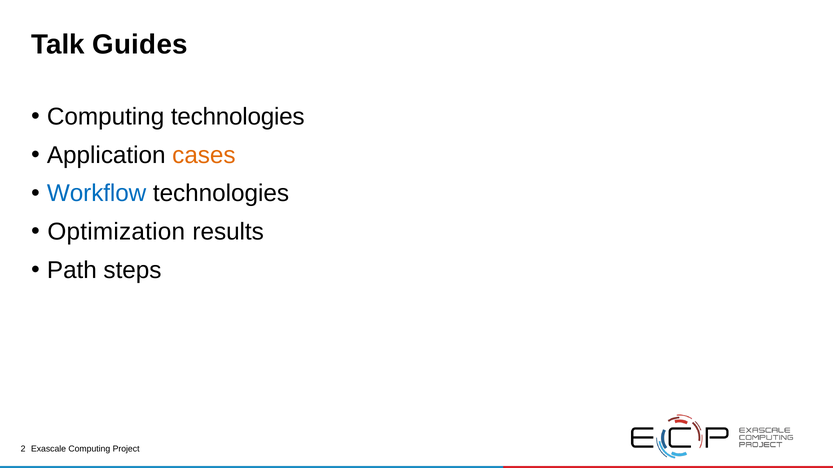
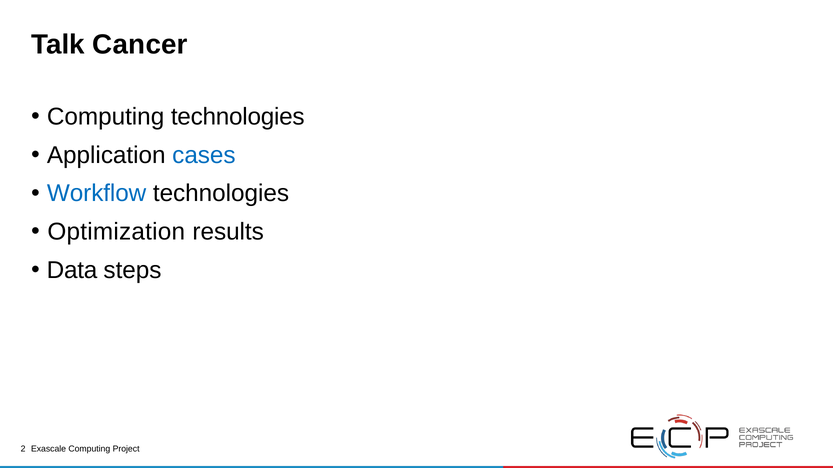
Guides: Guides -> Cancer (140, 45)
cases colour: orange -> blue (204, 155)
Path: Path -> Data (72, 271)
